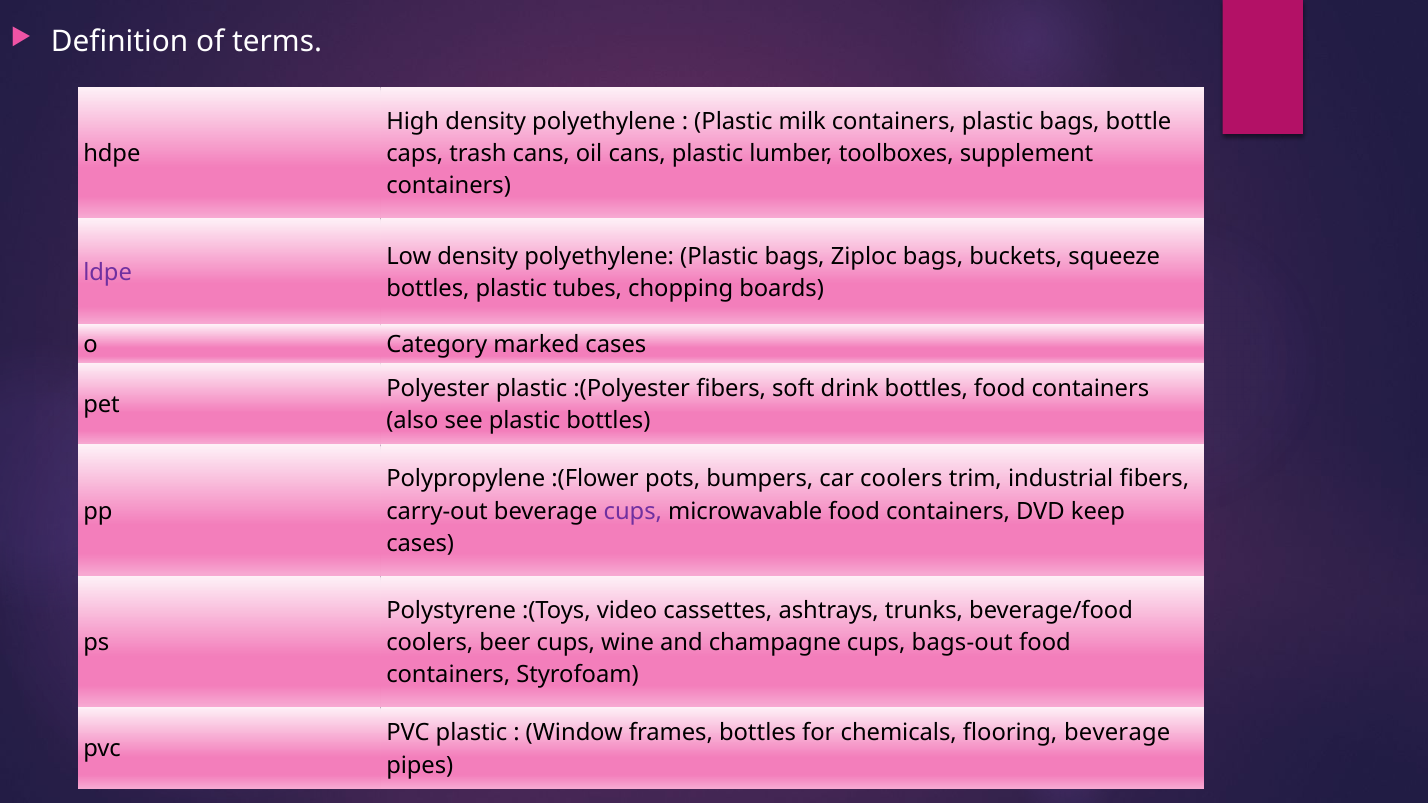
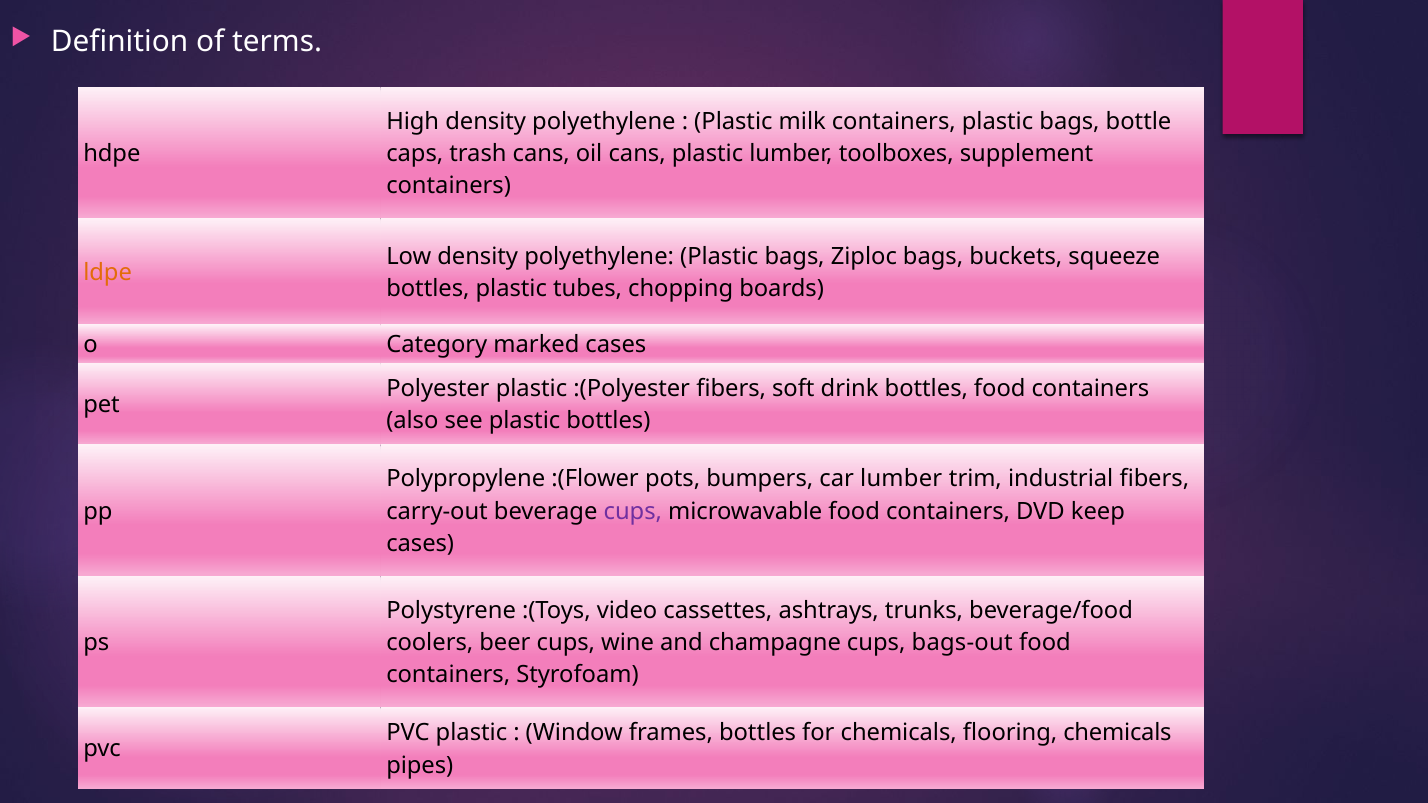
ldpe colour: purple -> orange (108, 273)
car coolers: coolers -> lumber (901, 479)
flooring beverage: beverage -> chemicals (1117, 733)
